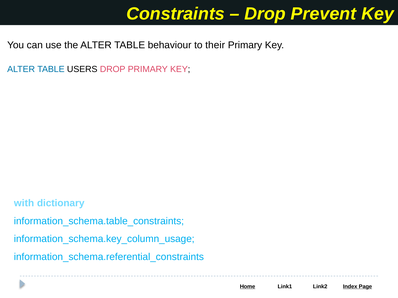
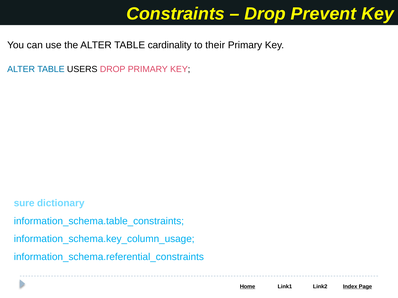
behaviour: behaviour -> cardinality (170, 45)
with: with -> sure (24, 204)
